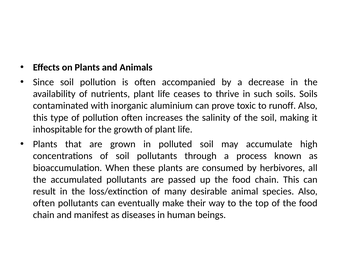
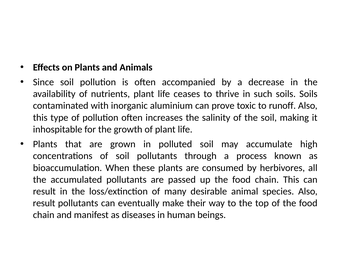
often: often -> result (44, 204)
